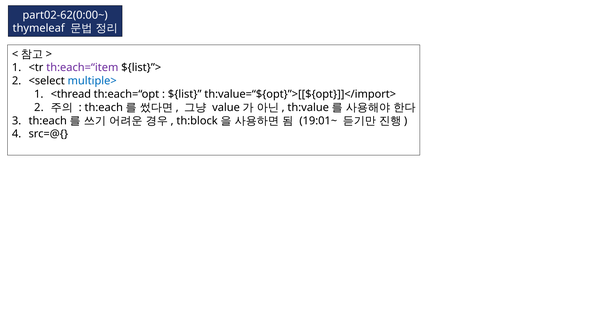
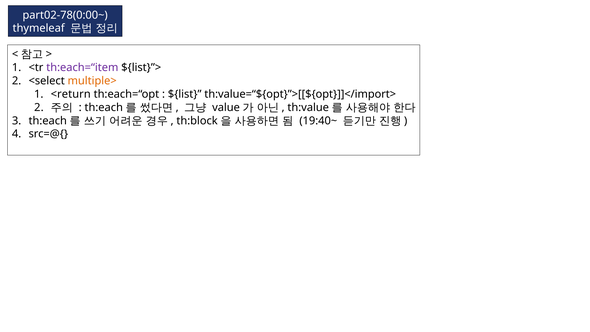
part02-62(0:00~: part02-62(0:00~ -> part02-78(0:00~ (65, 15)
multiple> colour: blue -> orange (92, 81)
<thread: <thread -> <return (71, 94)
19:01~: 19:01~ -> 19:40~ (318, 121)
